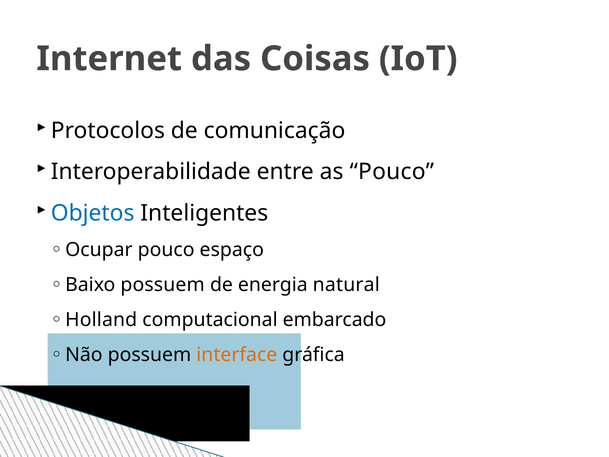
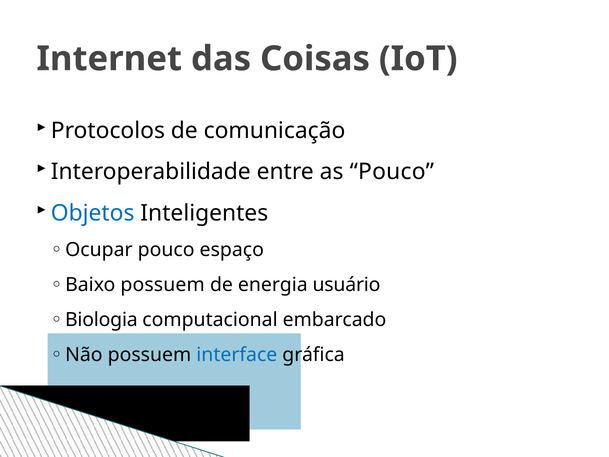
natural: natural -> usuário (346, 285)
Holland: Holland -> Biologia (101, 320)
interface colour: orange -> blue (237, 355)
